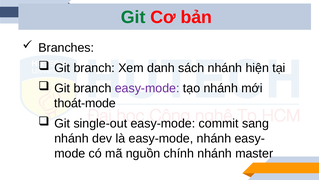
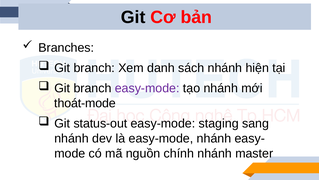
Git colour: green -> black (133, 17)
single-out: single-out -> status-out (100, 123)
commit: commit -> staging (219, 123)
